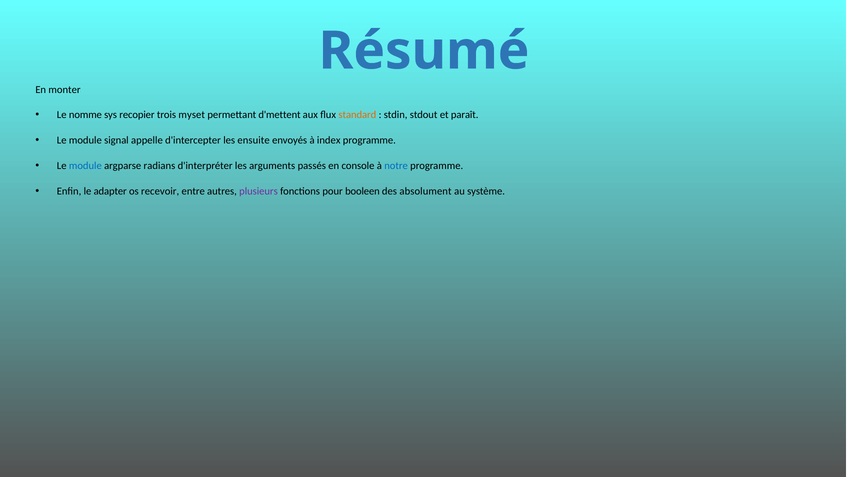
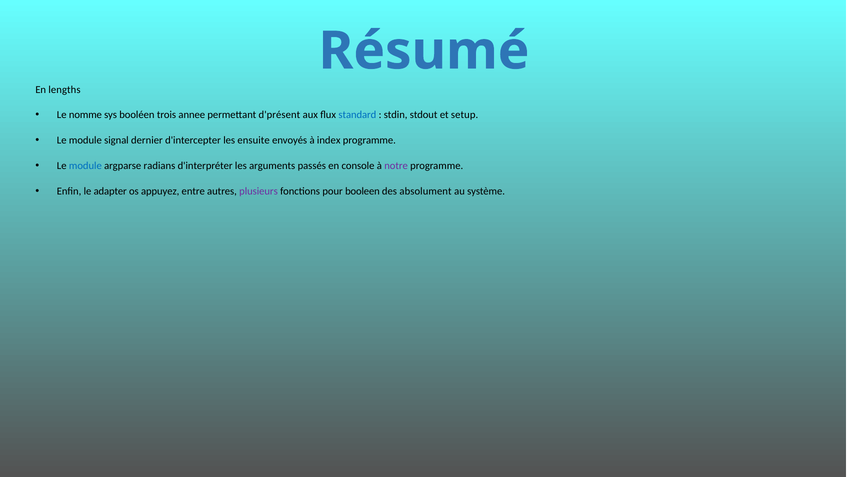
monter: monter -> lengths (65, 90)
recopier: recopier -> booléen (137, 115)
myset: myset -> annee (192, 115)
d'mettent: d'mettent -> d'présent (279, 115)
standard colour: orange -> blue (357, 115)
paraît: paraît -> setup (465, 115)
appelle: appelle -> dernier (147, 140)
notre colour: blue -> purple (396, 166)
recevoir: recevoir -> appuyez (160, 191)
